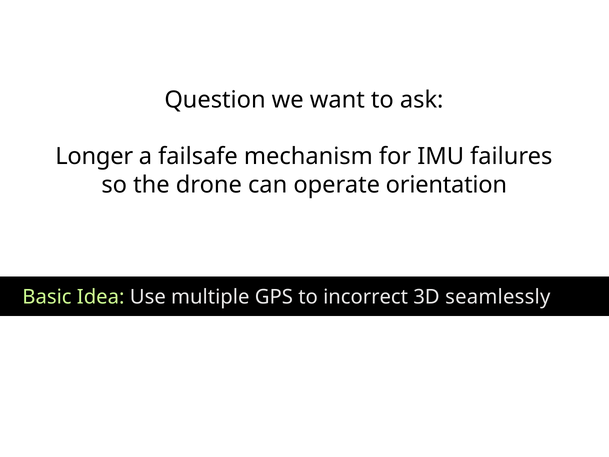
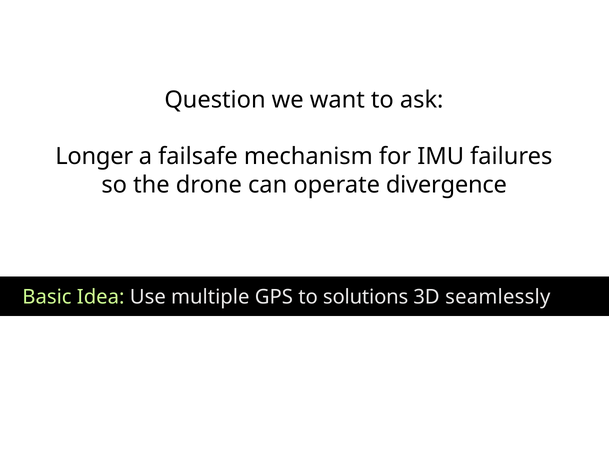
orientation: orientation -> divergence (446, 185)
incorrect: incorrect -> solutions (366, 297)
